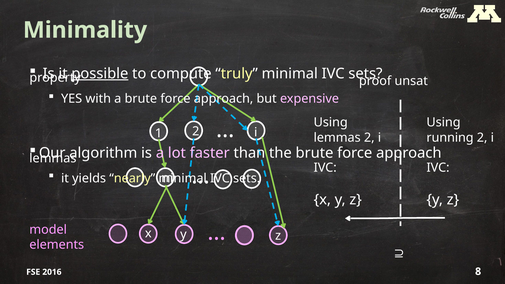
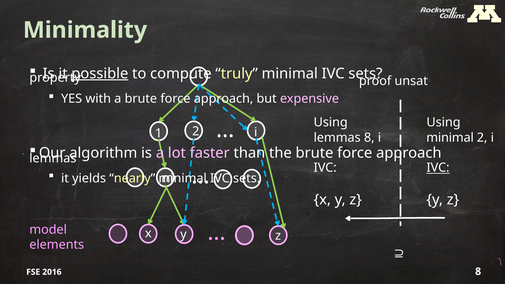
lemmas 2: 2 -> 8 (369, 138)
running: running -> minimal (450, 138)
IVC underline: none -> present (438, 168)
